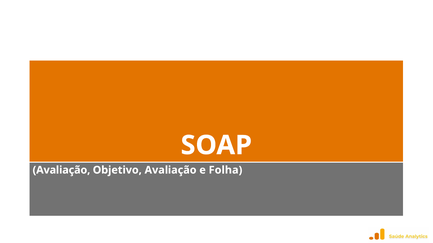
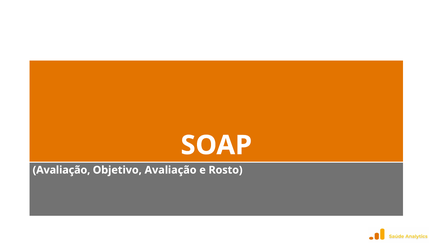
Folha: Folha -> Rosto (226, 170)
